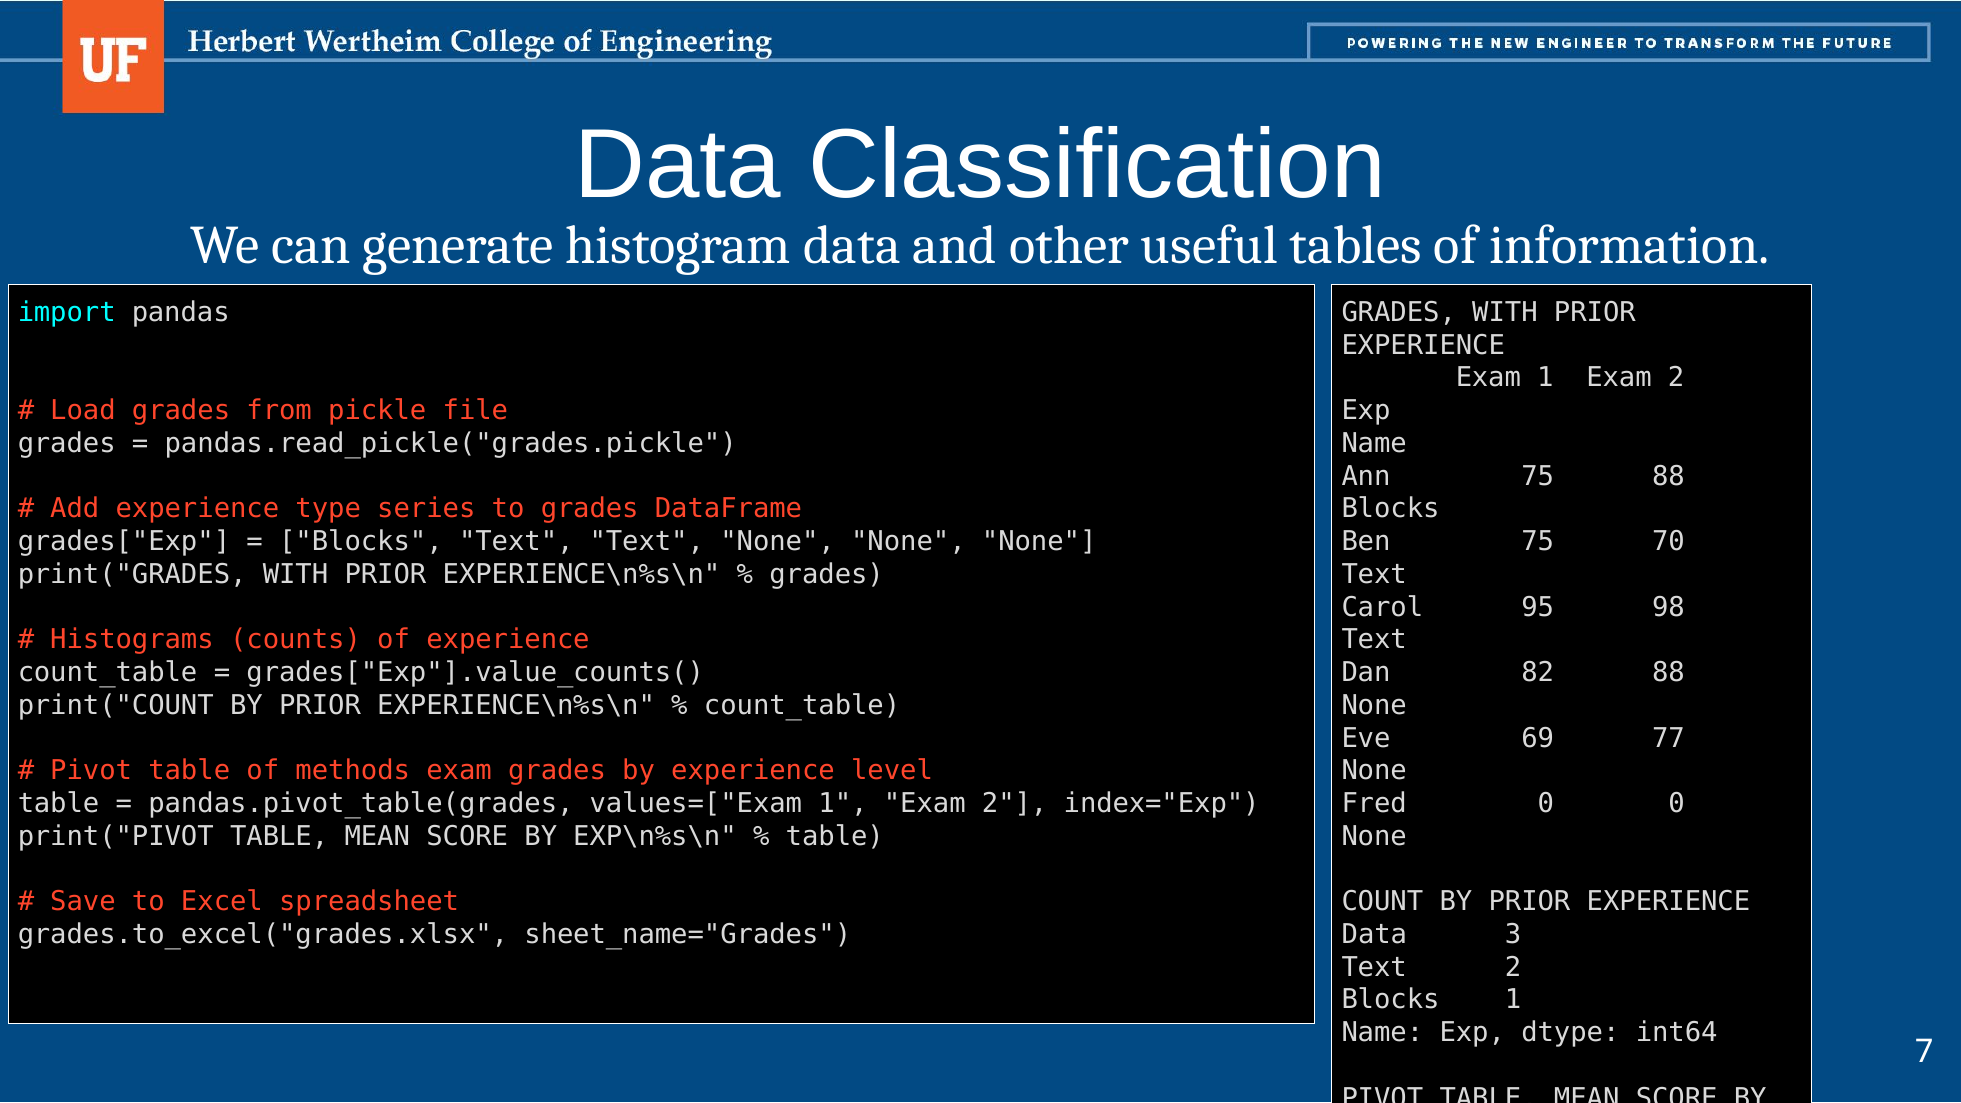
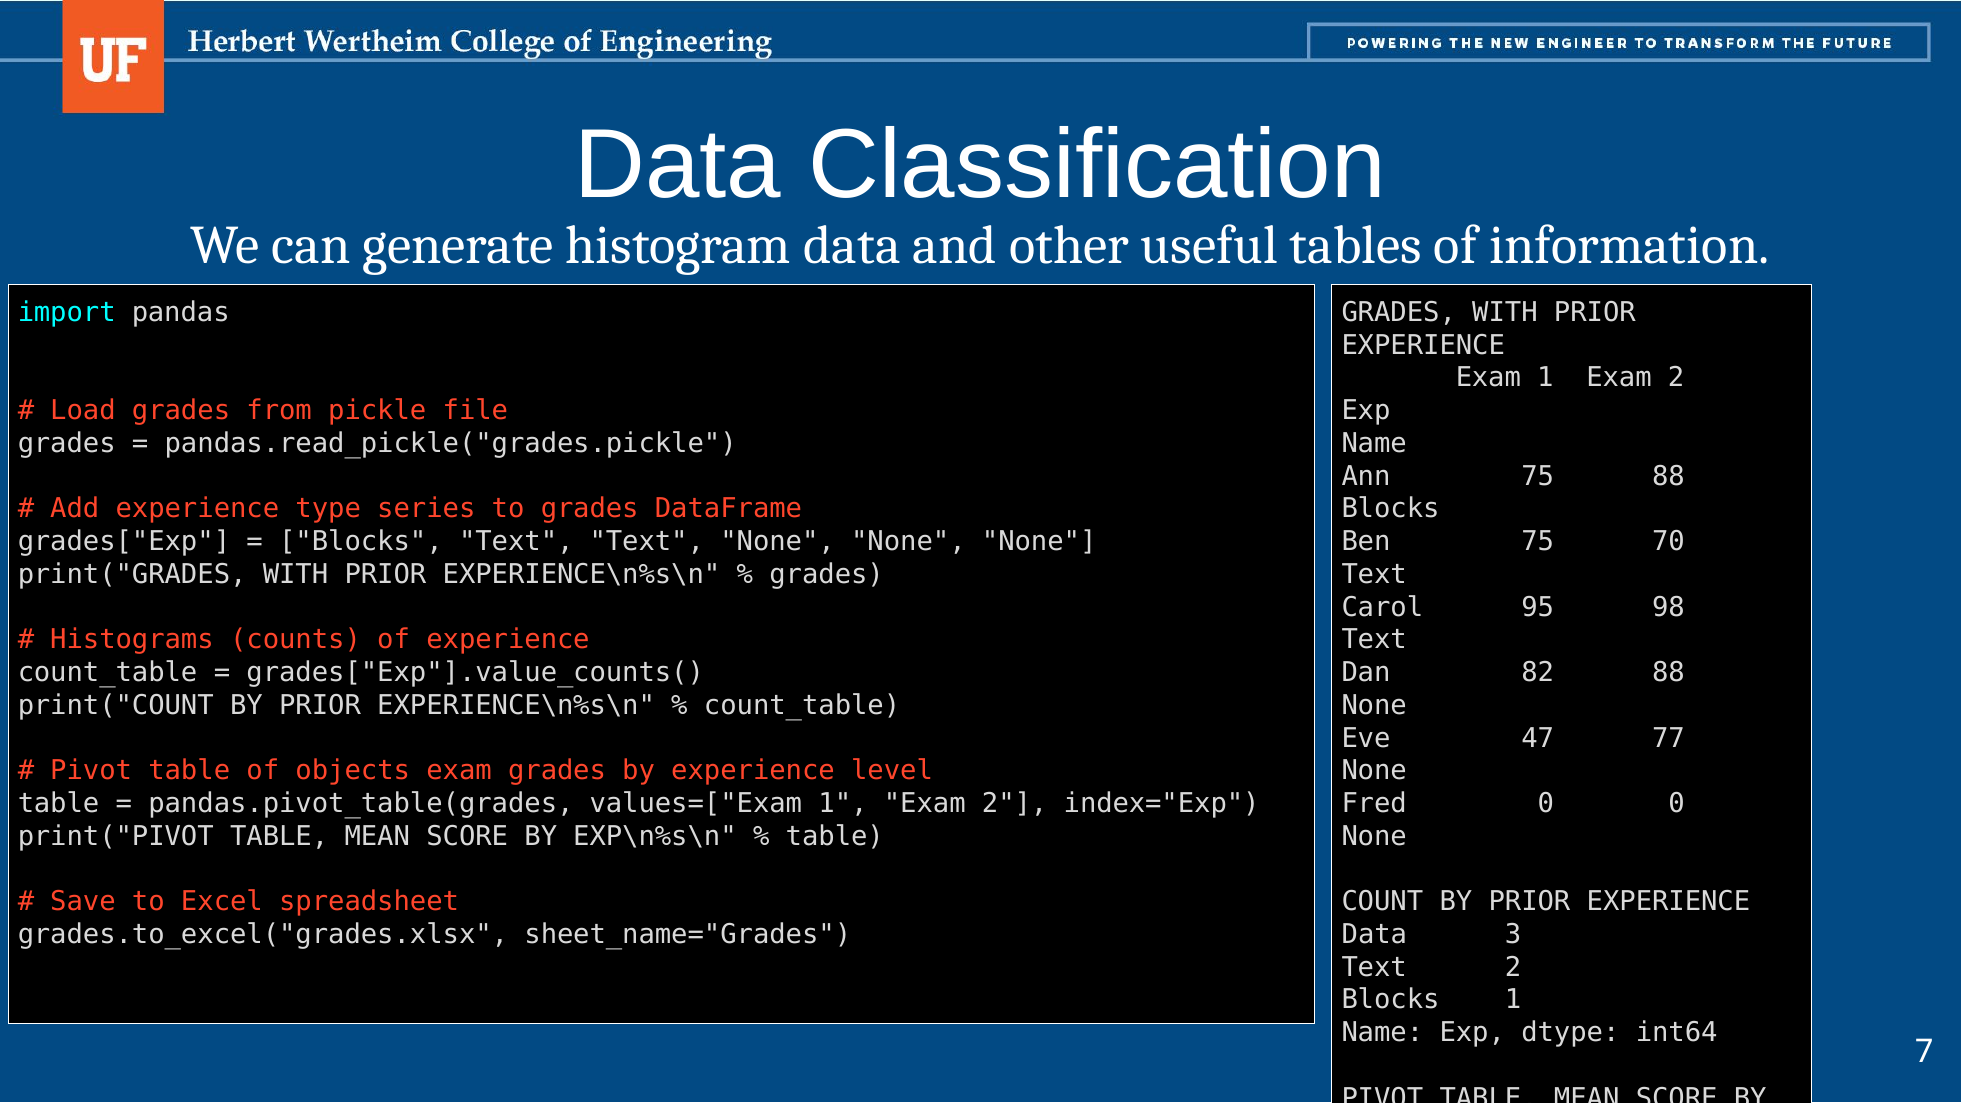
69: 69 -> 47 (1538, 738)
methods: methods -> objects (353, 771)
